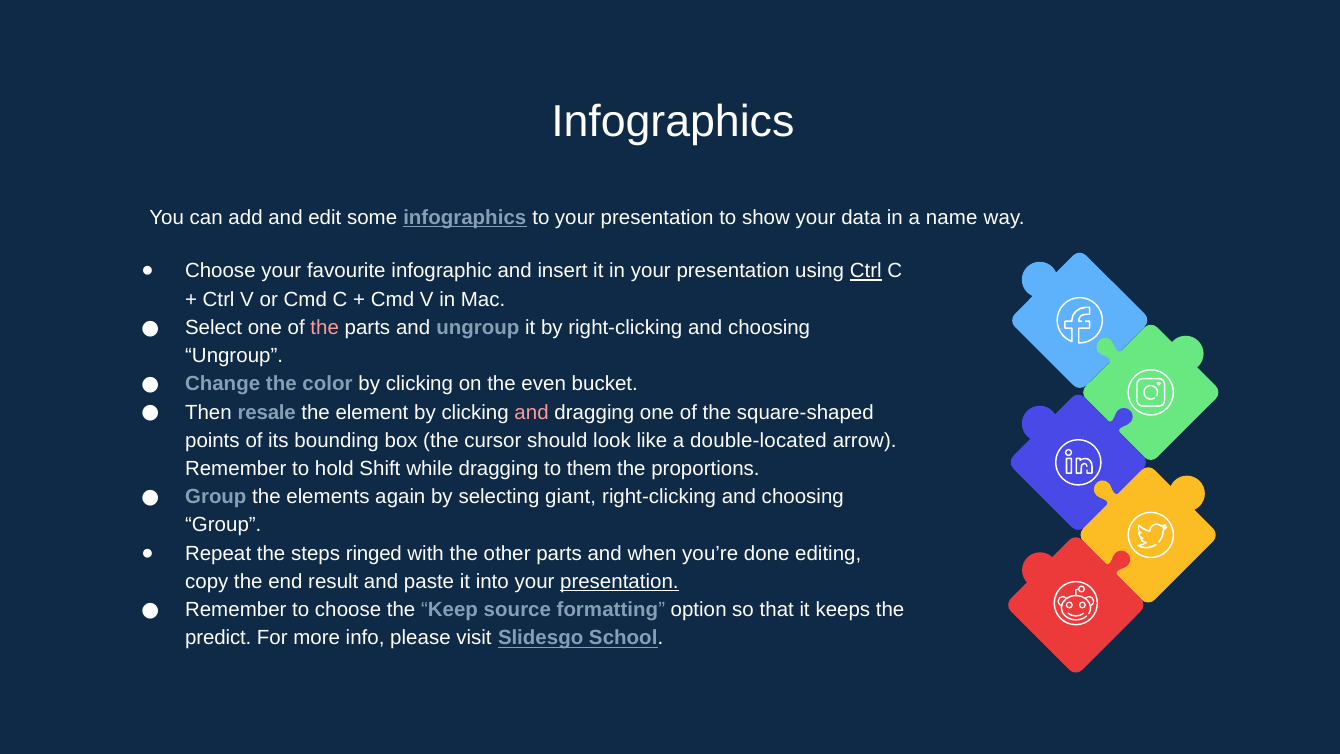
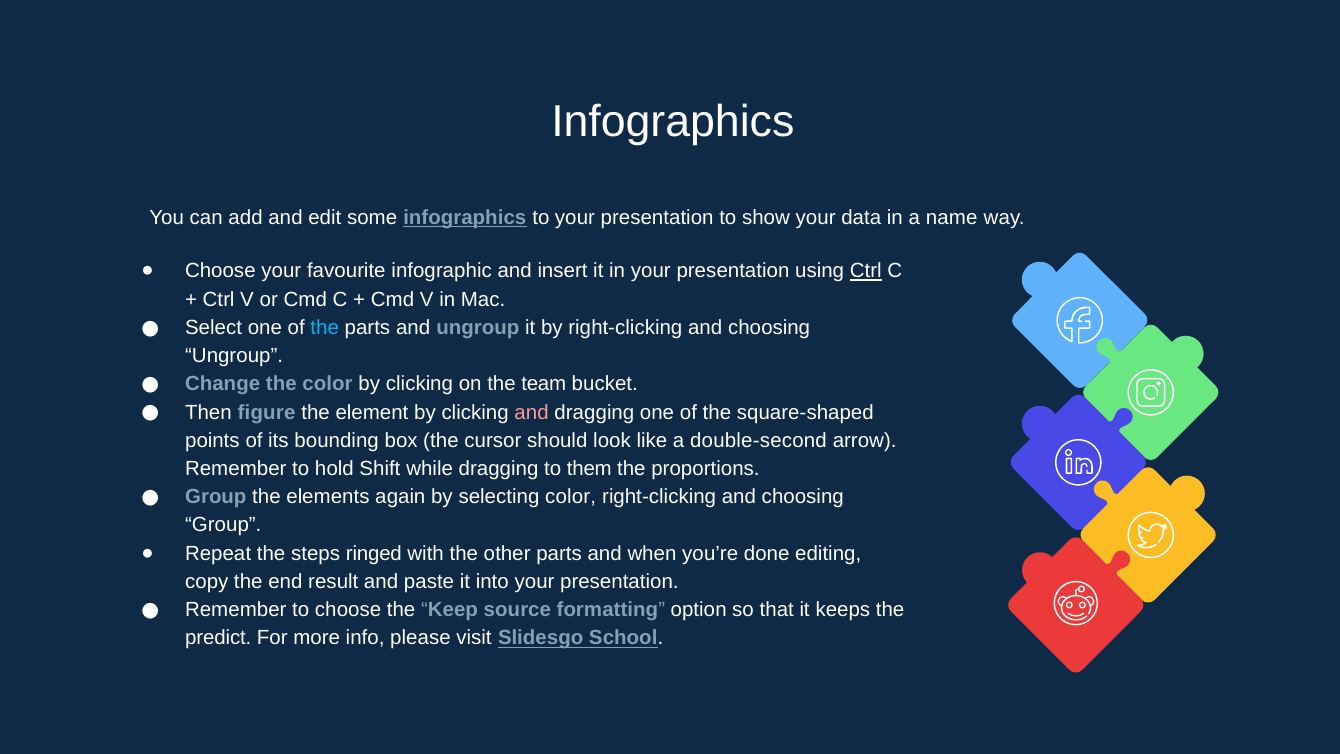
the colour: pink -> light blue (325, 328)
even: even -> team (544, 384)
resale: resale -> figure (267, 412)
double-located: double-located -> double-second (758, 440)
selecting giant: giant -> color (571, 497)
presentation underline: present -> none (619, 582)
